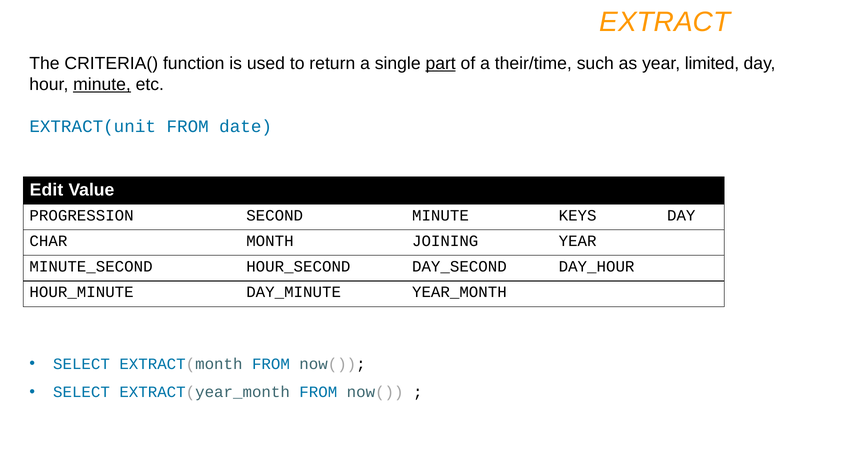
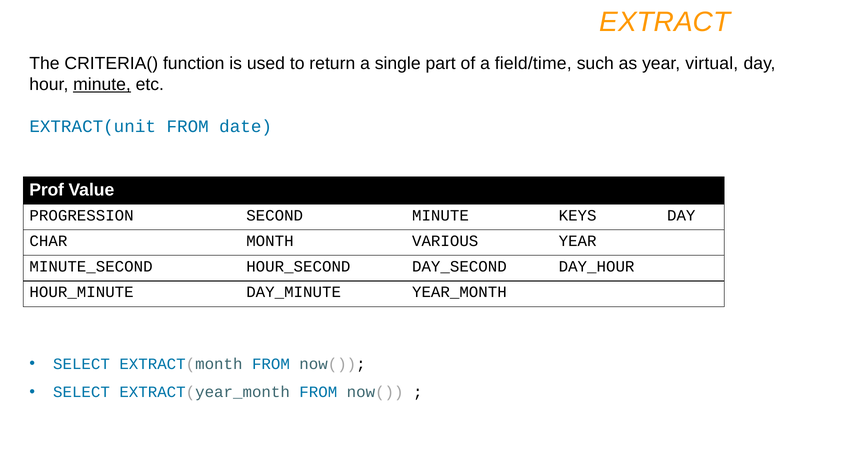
part underline: present -> none (441, 63)
their/time: their/time -> field/time (533, 63)
limited: limited -> virtual (712, 63)
Edit: Edit -> Prof (47, 190)
JOINING: JOINING -> VARIOUS (445, 241)
